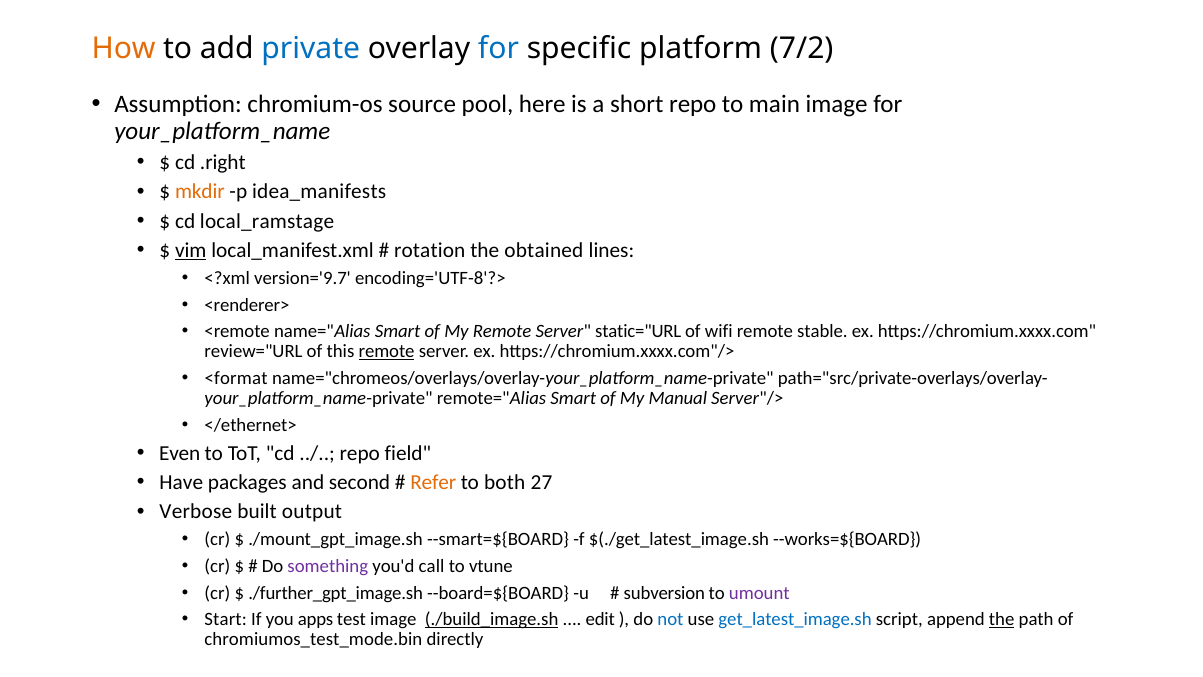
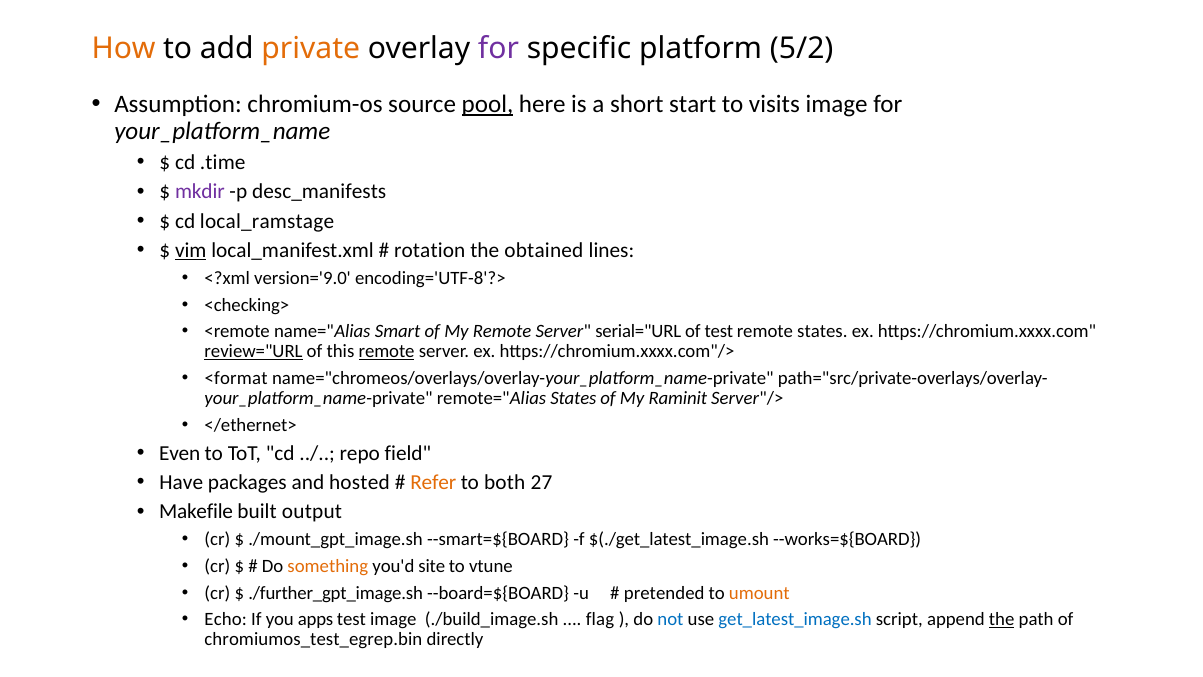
private colour: blue -> orange (311, 49)
for colour: blue -> purple (498, 49)
7/2: 7/2 -> 5/2 (802, 49)
pool underline: none -> present (488, 104)
short repo: repo -> start (693, 104)
main: main -> visits (774, 104)
.right: .right -> .time (223, 162)
mkdir colour: orange -> purple (200, 192)
idea_manifests: idea_manifests -> desc_manifests (319, 192)
version='9.7: version='9.7 -> version='9.0 (303, 278)
<renderer>: <renderer> -> <checking> (247, 305)
static="URL: static="URL -> serial="URL (638, 331)
of wifi: wifi -> test (719, 331)
remote stable: stable -> states (822, 331)
review="URL underline: none -> present (254, 352)
remote="Alias Smart: Smart -> States (573, 398)
Manual: Manual -> Raminit (678, 398)
second: second -> hosted (359, 482)
Verbose: Verbose -> Makefile (196, 511)
something colour: purple -> orange (328, 566)
call: call -> site (432, 566)
subversion: subversion -> pretended (664, 593)
umount colour: purple -> orange (759, 593)
Start: Start -> Echo (226, 619)
./build_image.sh underline: present -> none (492, 619)
edit: edit -> flag (600, 619)
chromiumos_test_mode.bin: chromiumos_test_mode.bin -> chromiumos_test_egrep.bin (313, 639)
